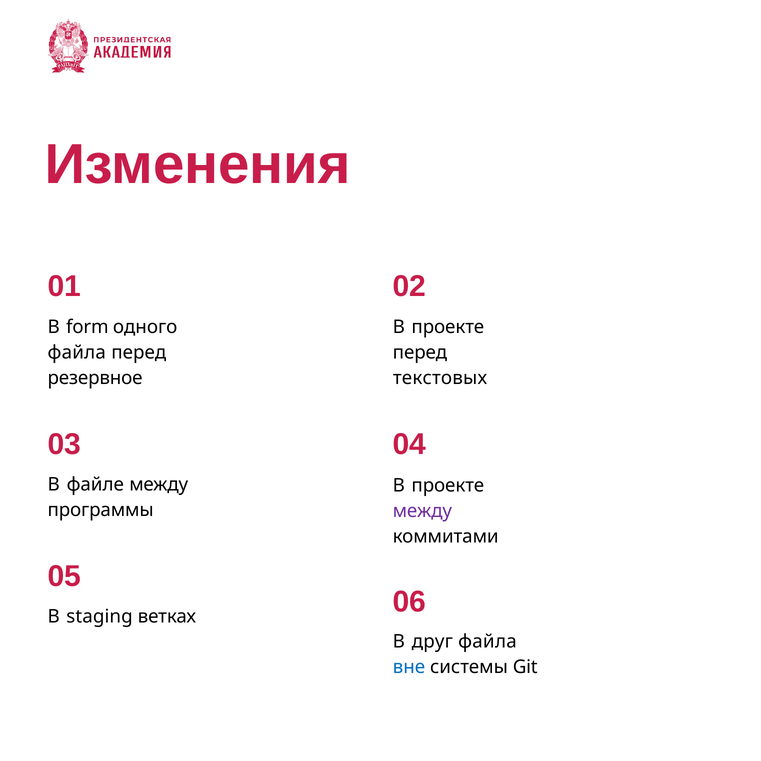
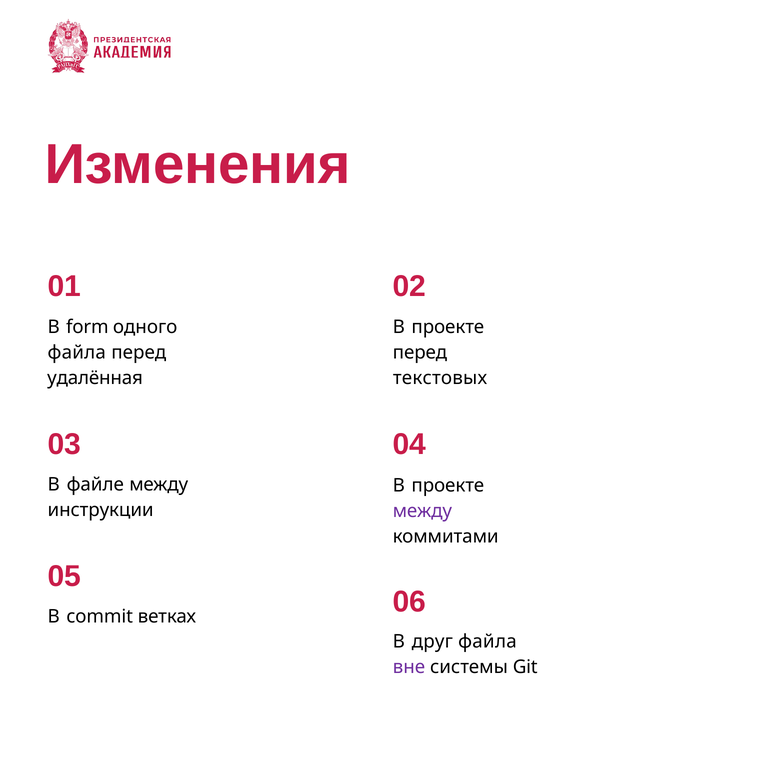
резервное: резервное -> удалённая (95, 378)
программы: программы -> инструкции (101, 510)
staging: staging -> commit (100, 616)
вне colour: blue -> purple (409, 667)
